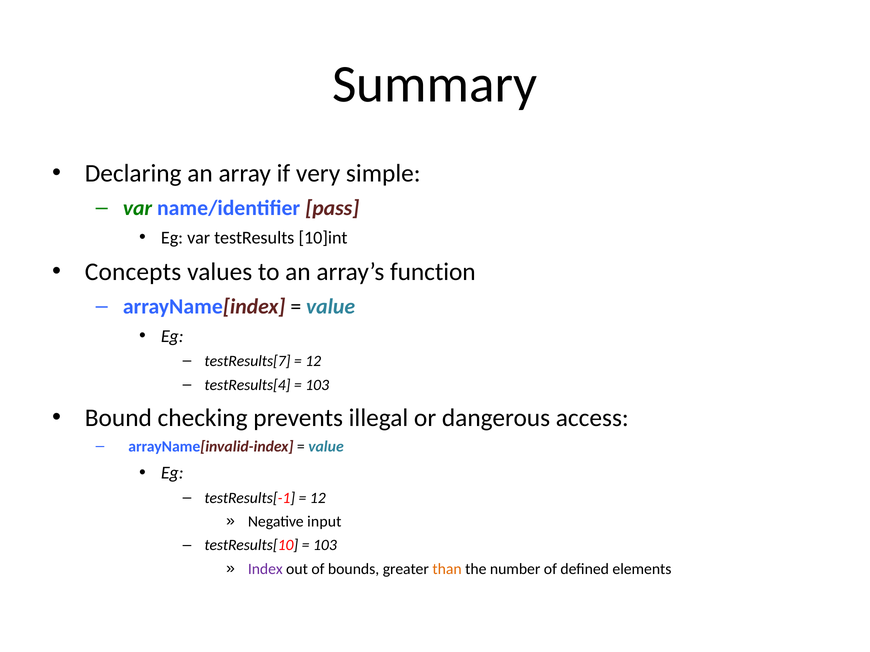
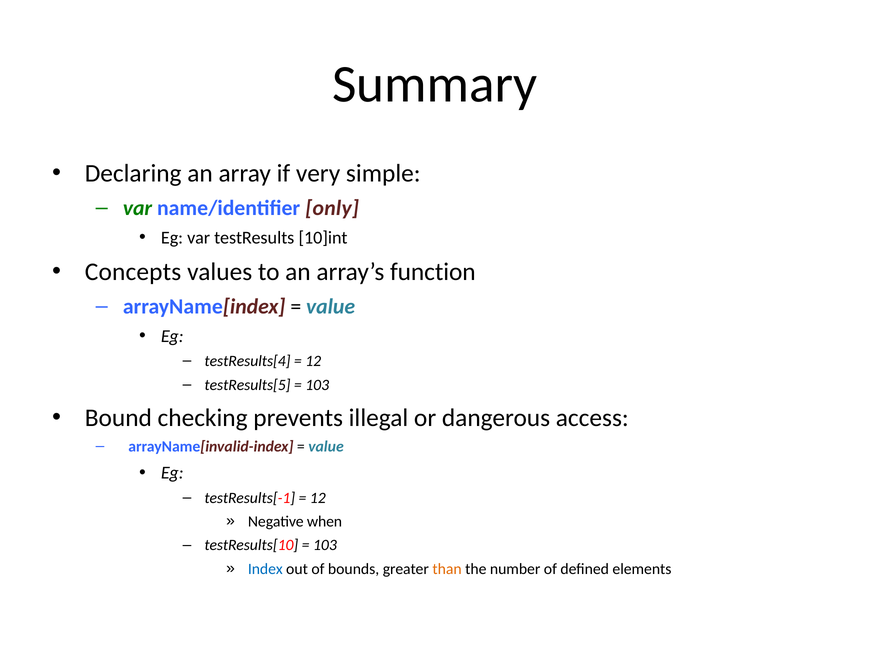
pass: pass -> only (332, 208)
testResults[7: testResults[7 -> testResults[4 (247, 361)
testResults[4: testResults[4 -> testResults[5 (247, 385)
input: input -> when (325, 522)
Index colour: purple -> blue (265, 569)
